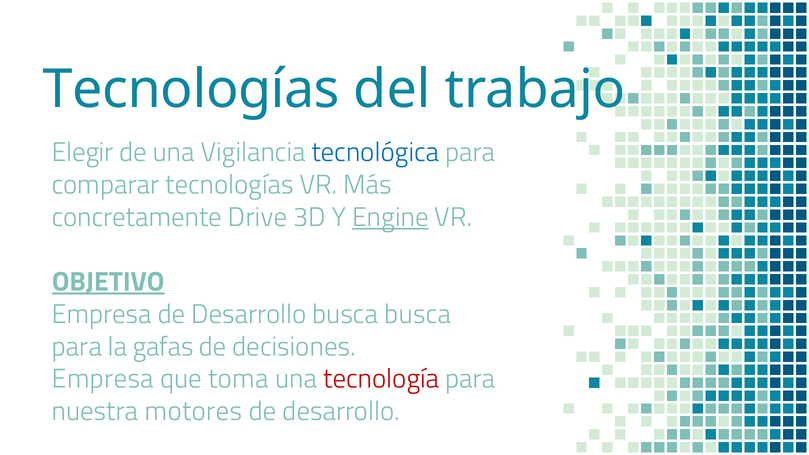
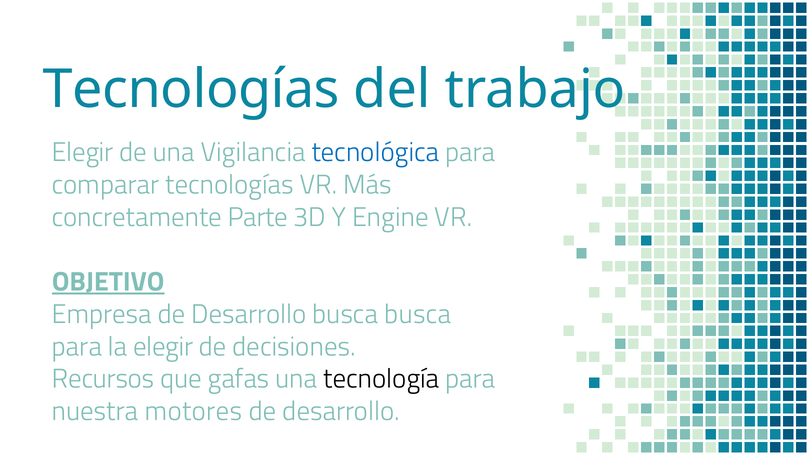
Drive: Drive -> Parte (258, 217)
Engine underline: present -> none (390, 217)
la gafas: gafas -> elegir (163, 347)
Empresa: Empresa -> Recursos (103, 379)
toma: toma -> gafas (239, 379)
tecnología colour: red -> black (381, 379)
